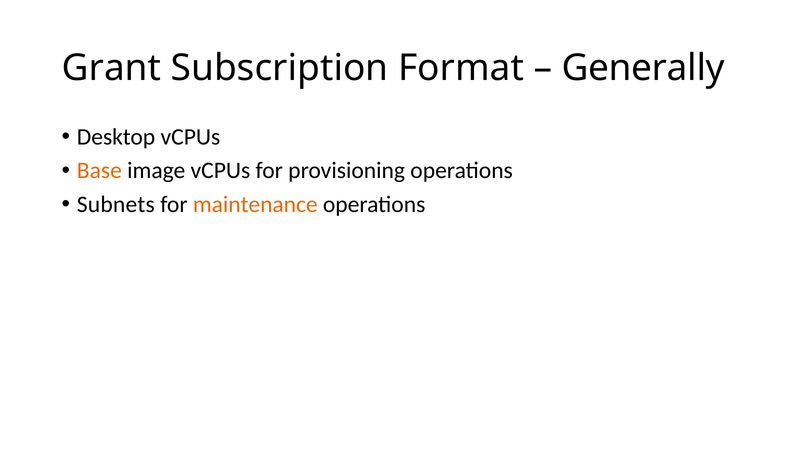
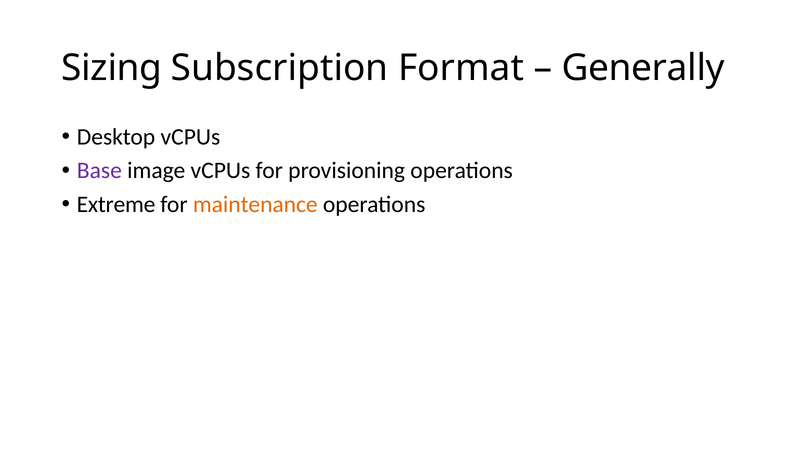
Grant: Grant -> Sizing (112, 68)
Base colour: orange -> purple (99, 171)
Subnets: Subnets -> Extreme (116, 205)
